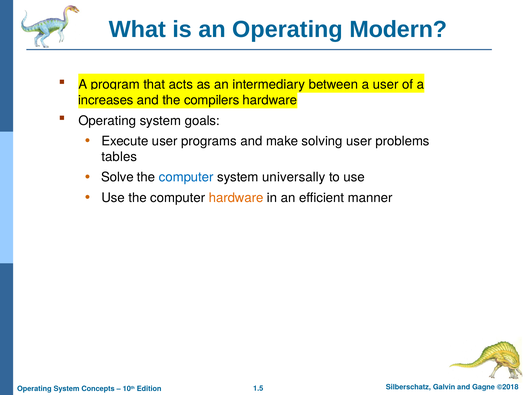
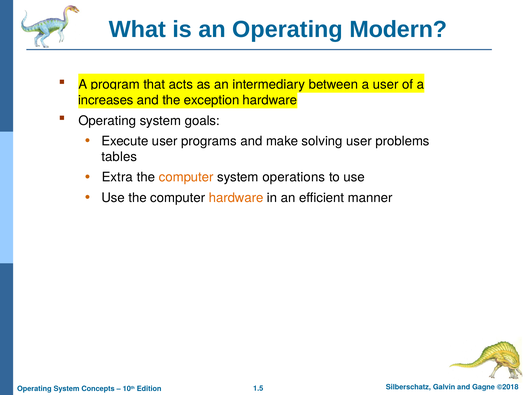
compilers: compilers -> exception (212, 100)
Solve: Solve -> Extra (117, 177)
computer colour: blue -> orange (186, 177)
universally: universally -> operations (294, 177)
